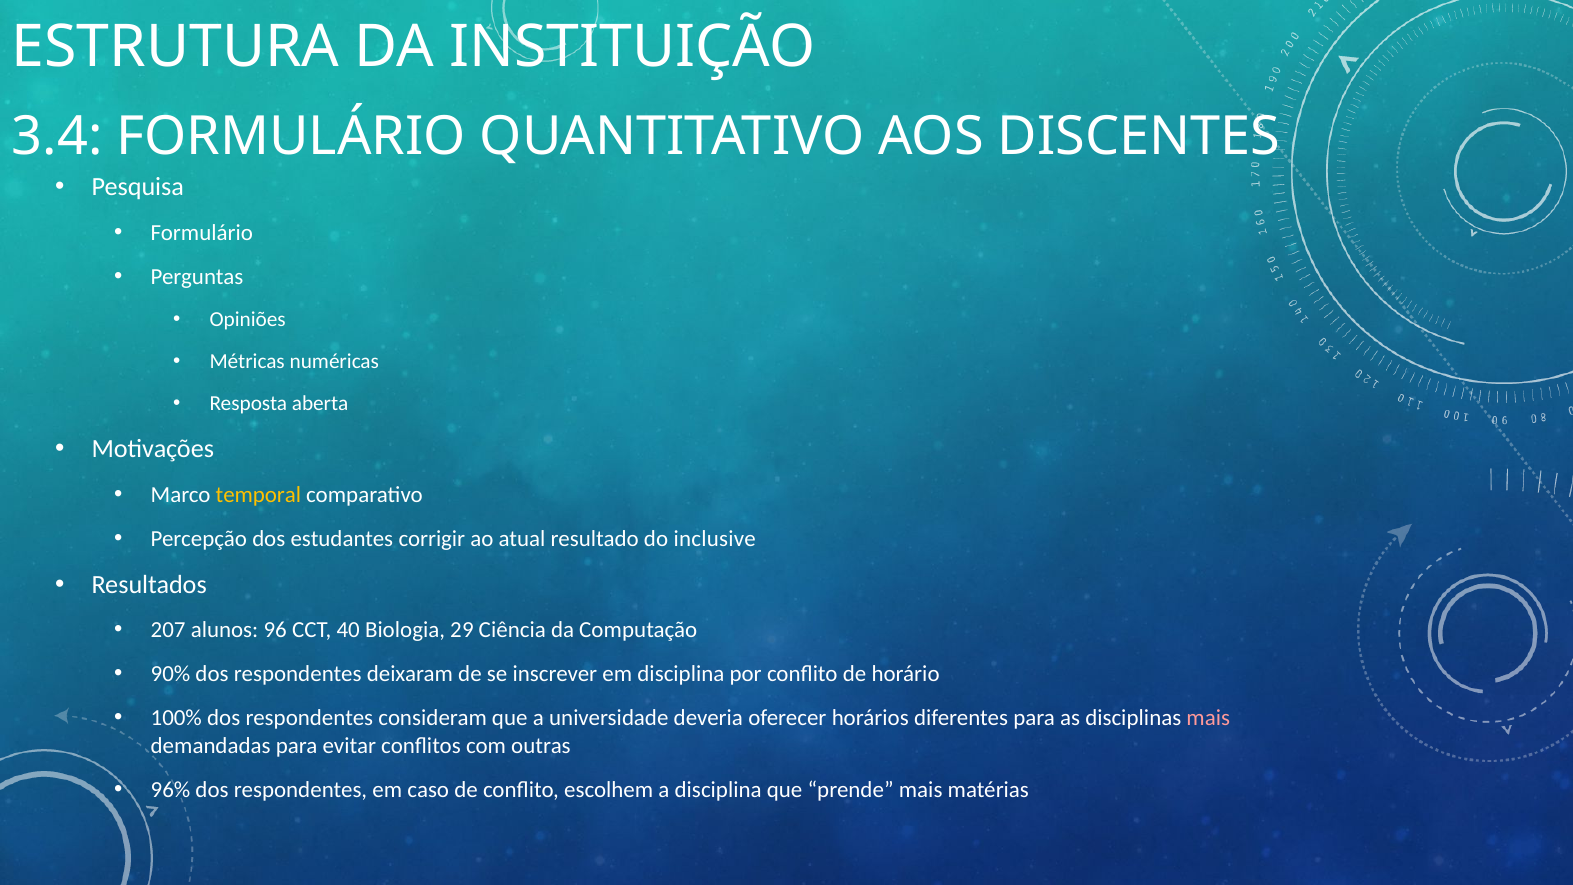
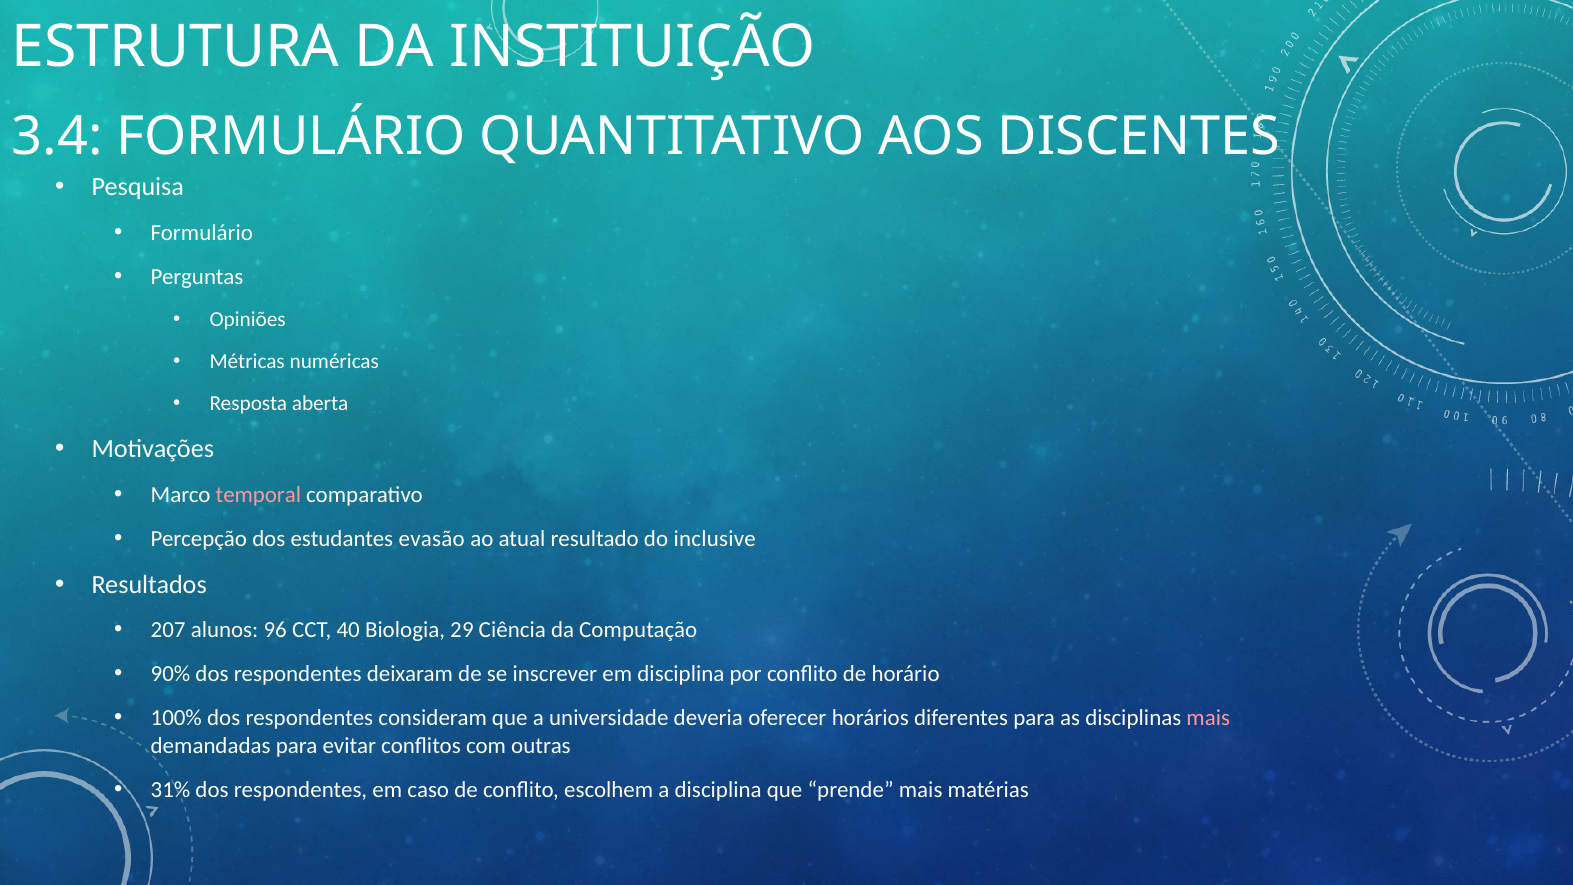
temporal colour: yellow -> pink (258, 495)
corrigir: corrigir -> evasão (432, 538)
96%: 96% -> 31% (170, 790)
